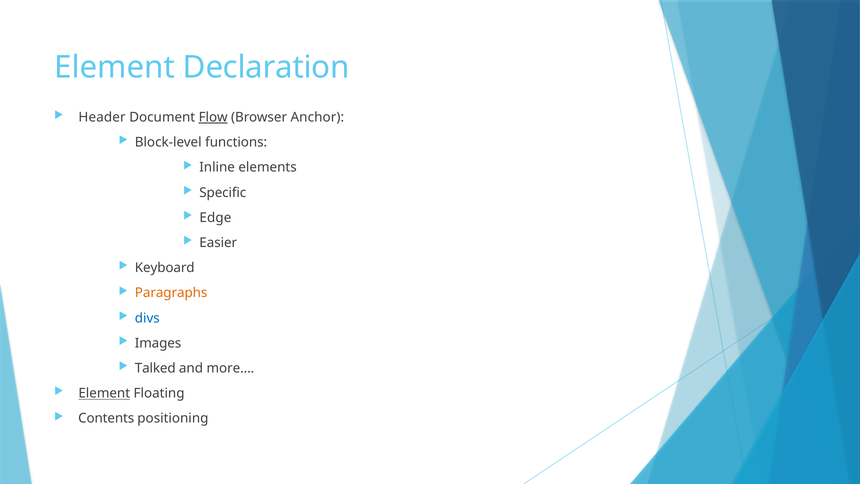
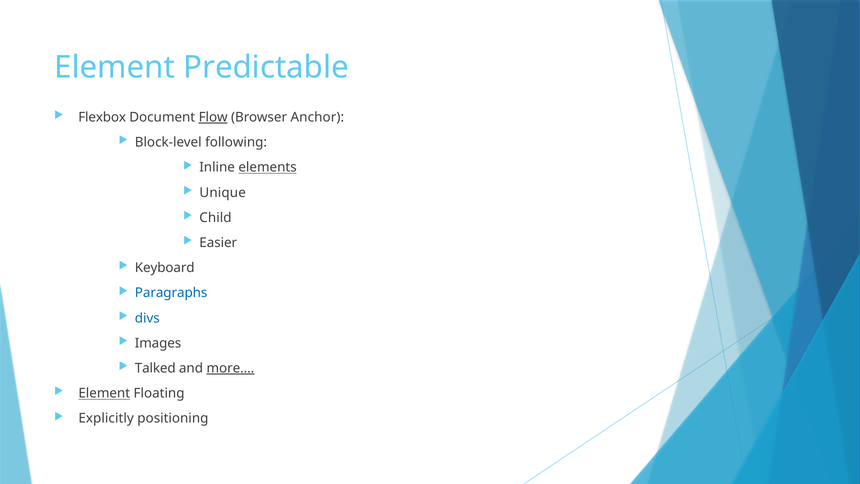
Declaration: Declaration -> Predictable (266, 67)
Header: Header -> Flexbox (102, 117)
functions: functions -> following (236, 142)
elements underline: none -> present (268, 167)
Specific: Specific -> Unique (223, 192)
Edge: Edge -> Child (215, 218)
Paragraphs colour: orange -> blue (171, 293)
more… underline: none -> present (230, 368)
Contents: Contents -> Explicitly (106, 418)
